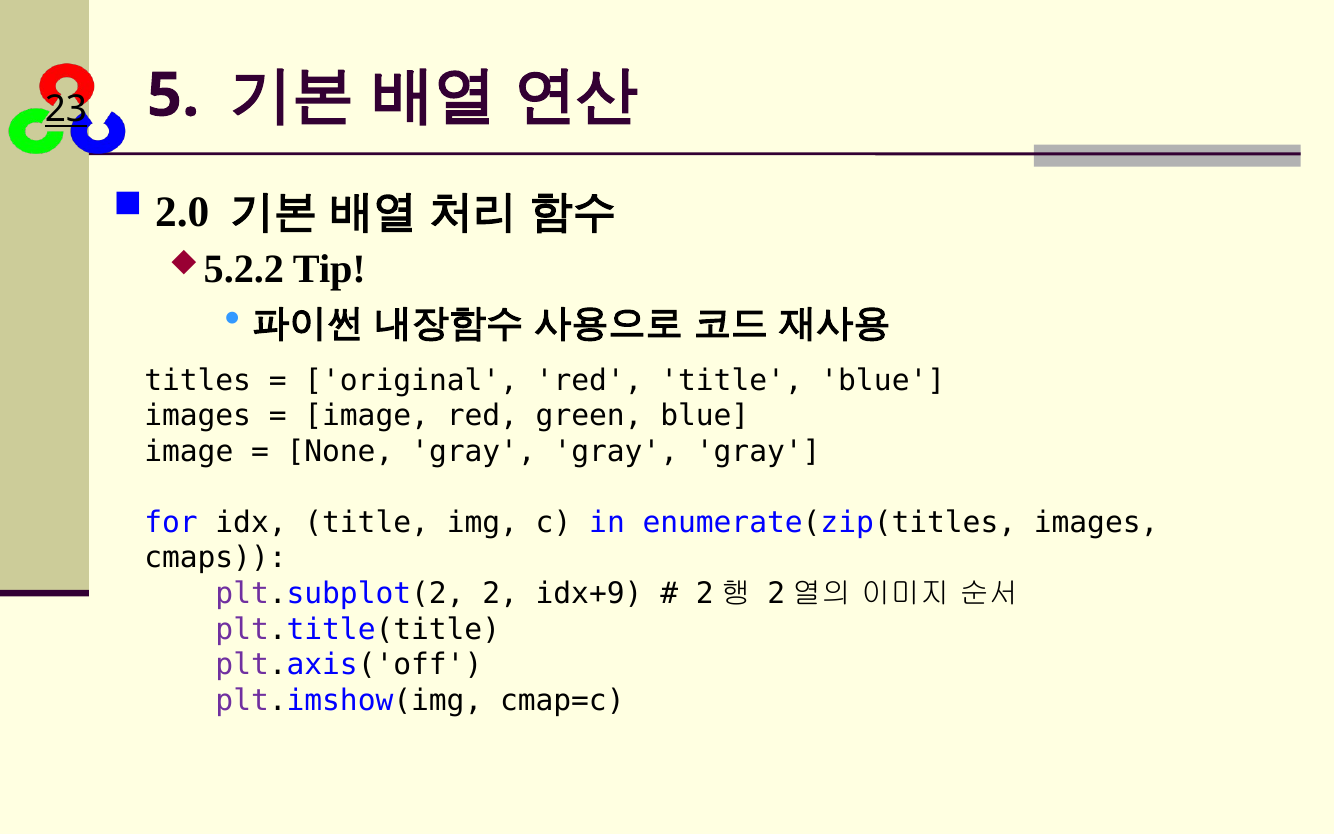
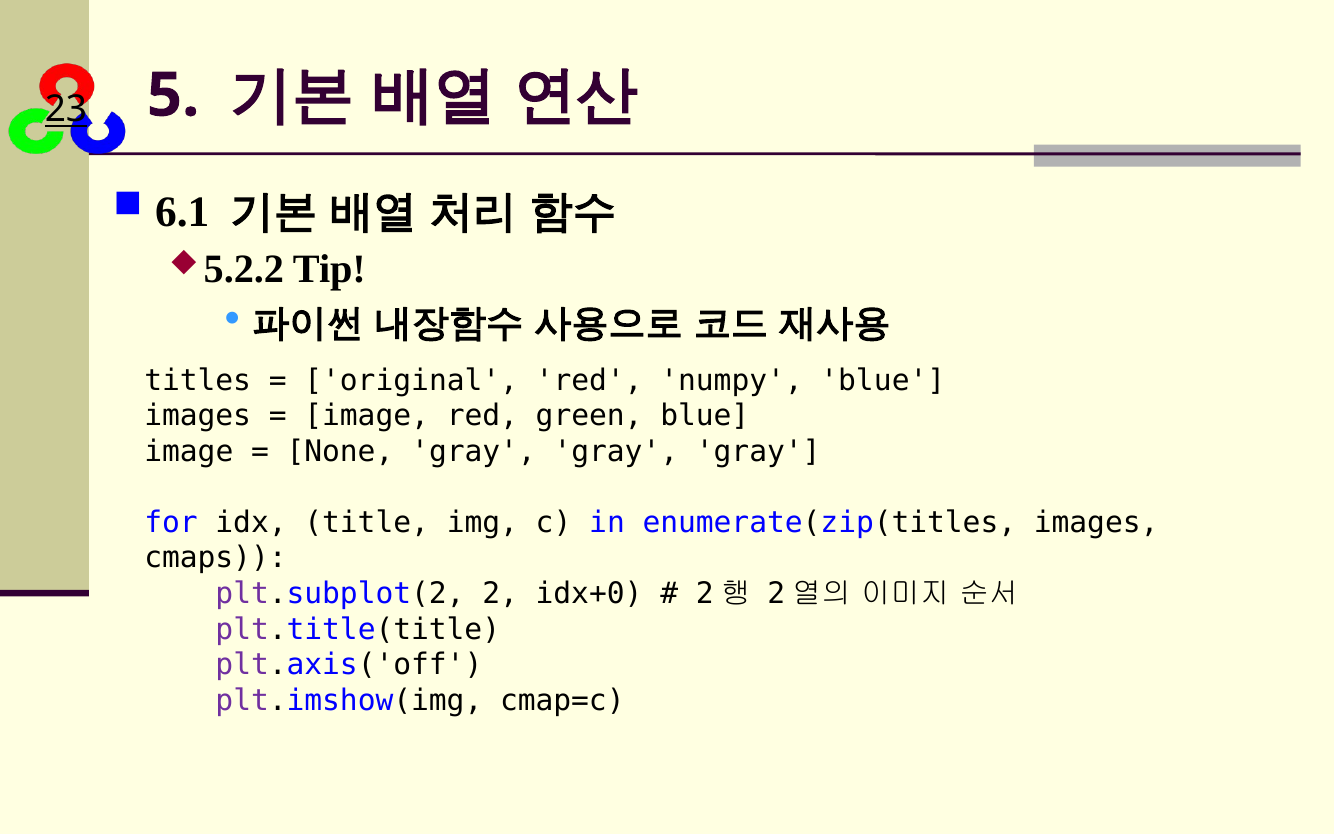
2.0: 2.0 -> 6.1 (182, 212)
red title: title -> numpy (732, 380)
idx+9: idx+9 -> idx+0 (589, 594)
